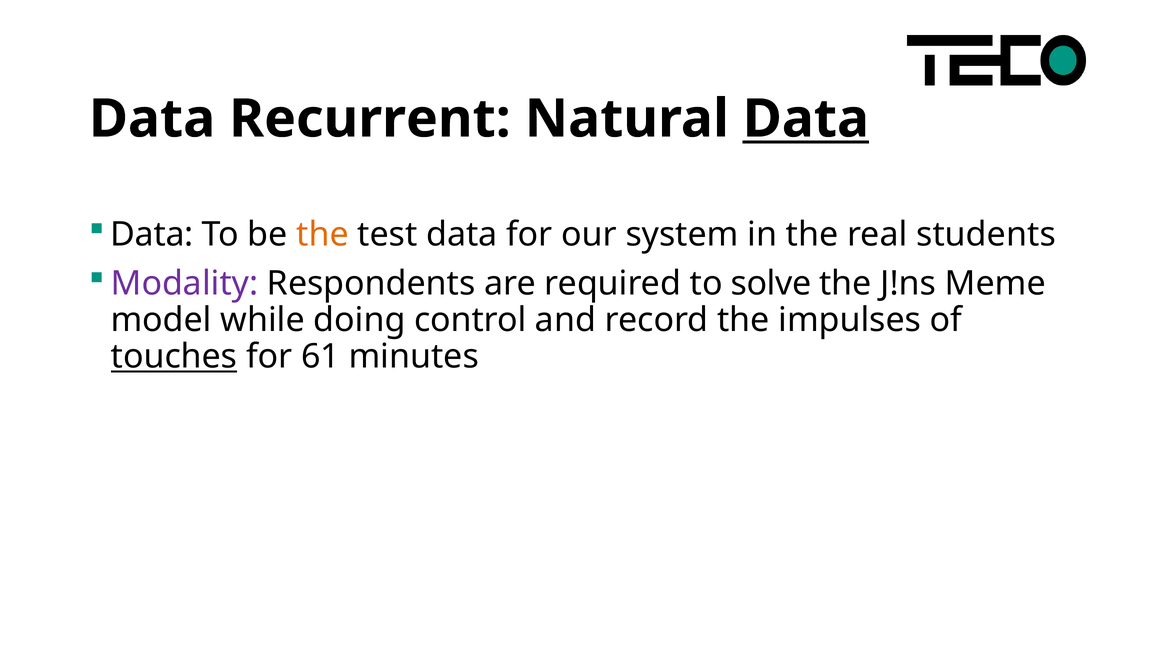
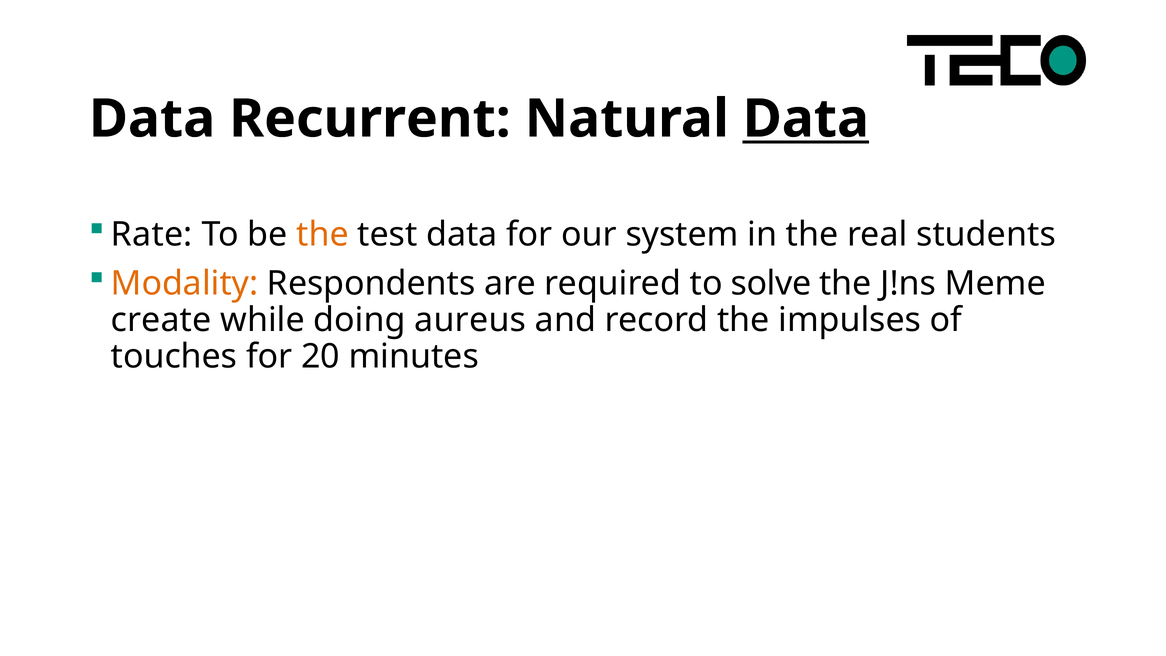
Data: Data -> Rate (152, 234)
Modality colour: purple -> orange (184, 283)
model: model -> create (161, 320)
control: control -> aureus (470, 320)
touches underline: present -> none (174, 357)
61: 61 -> 20 (320, 357)
